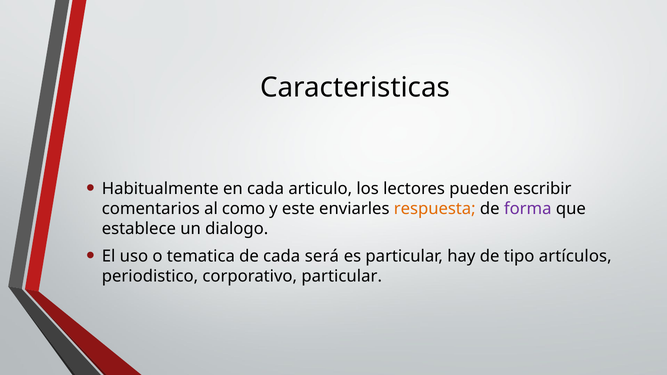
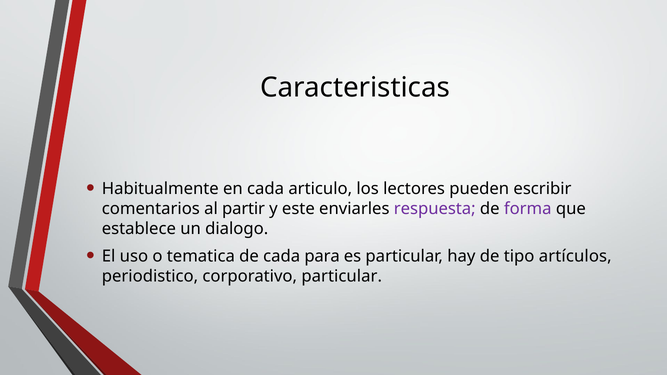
como: como -> partir (244, 209)
respuesta colour: orange -> purple (435, 209)
será: será -> para (322, 256)
